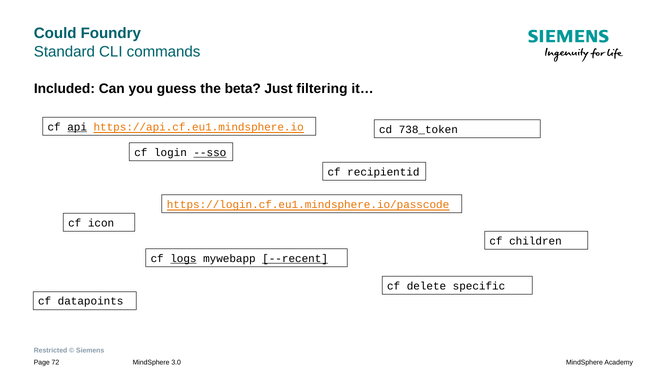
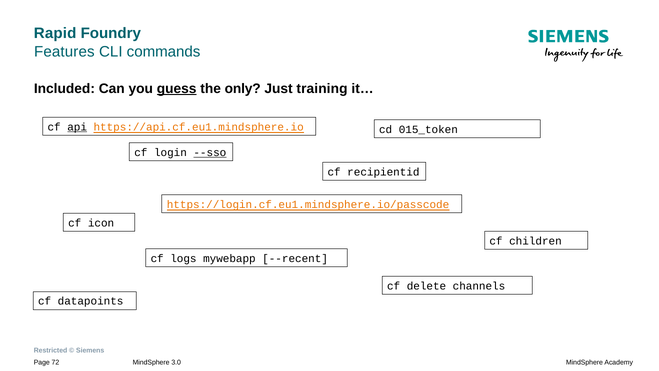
Could: Could -> Rapid (55, 33)
Standard: Standard -> Features (64, 52)
guess underline: none -> present (177, 89)
beta: beta -> only (243, 89)
filtering: filtering -> training (322, 89)
738_token: 738_token -> 015_token (428, 129)
logs underline: present -> none (183, 258)
--recent underline: present -> none (295, 258)
specific: specific -> channels (479, 286)
